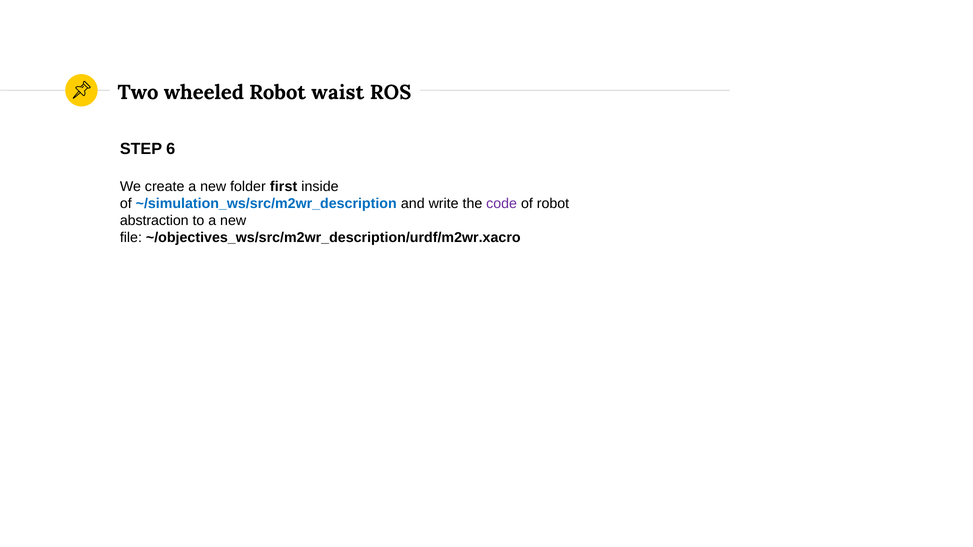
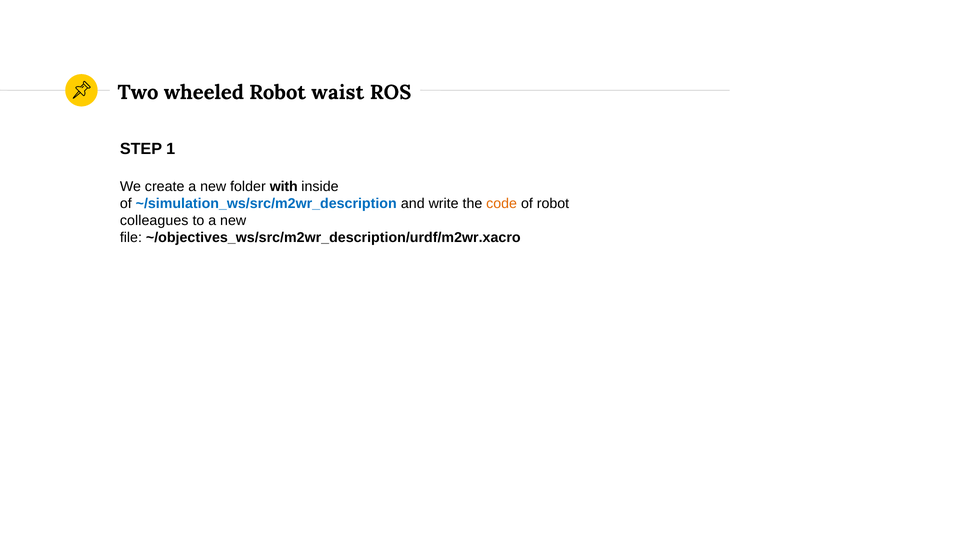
6: 6 -> 1 (171, 149)
first: first -> with (284, 187)
code colour: purple -> orange (502, 204)
abstraction: abstraction -> colleagues (154, 221)
